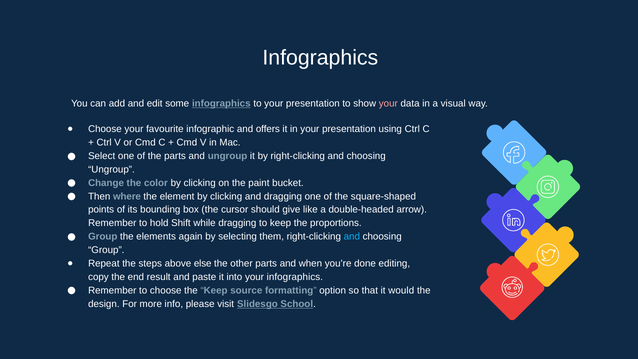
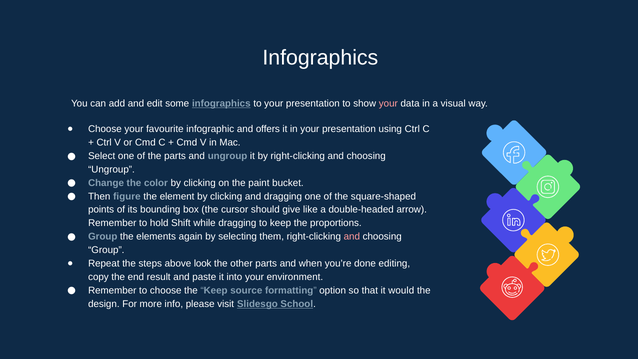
where: where -> figure (127, 196)
and colour: light blue -> pink (352, 237)
else: else -> look (203, 263)
your infographics: infographics -> environment (295, 277)
